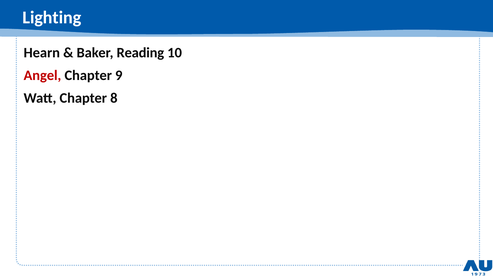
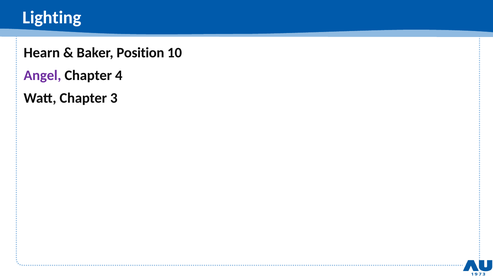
Reading: Reading -> Position (140, 53)
Angel colour: red -> purple (42, 76)
9: 9 -> 4 (119, 76)
8: 8 -> 3 (114, 98)
